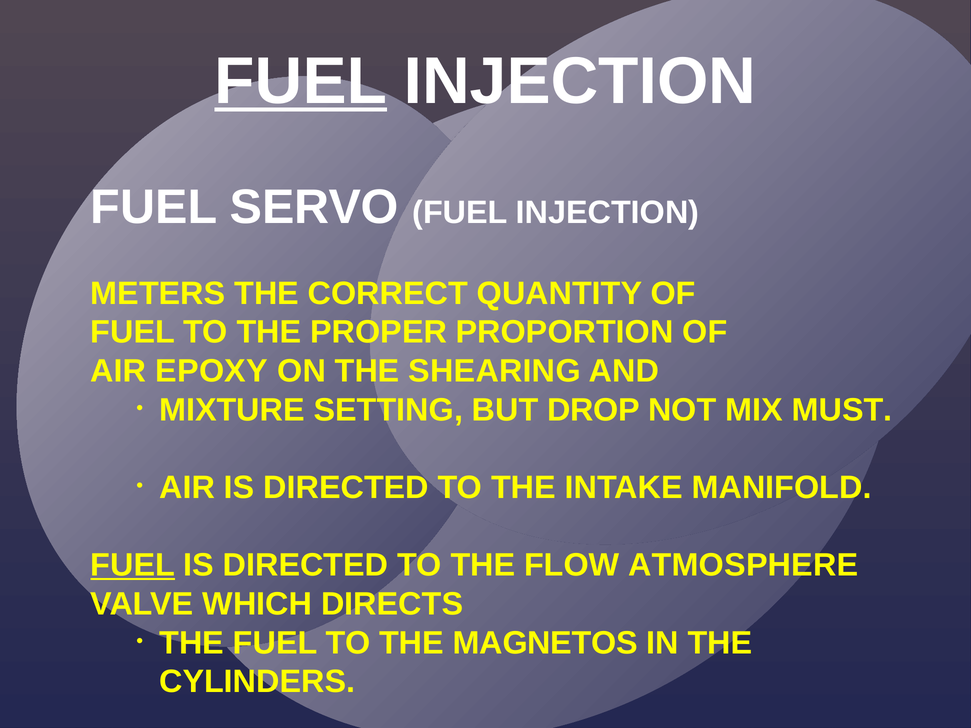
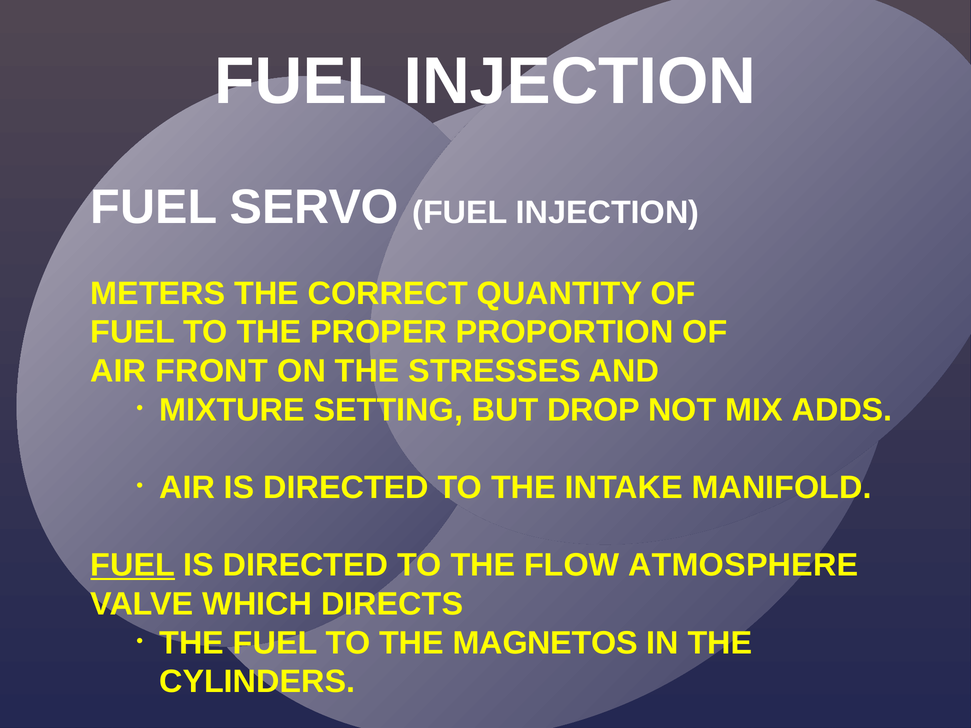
FUEL underline: present -> none (301, 81)
EPOXY: EPOXY -> FRONT (212, 371)
SHEARING: SHEARING -> STRESSES (495, 371)
MUST: MUST -> ADDS (842, 410)
